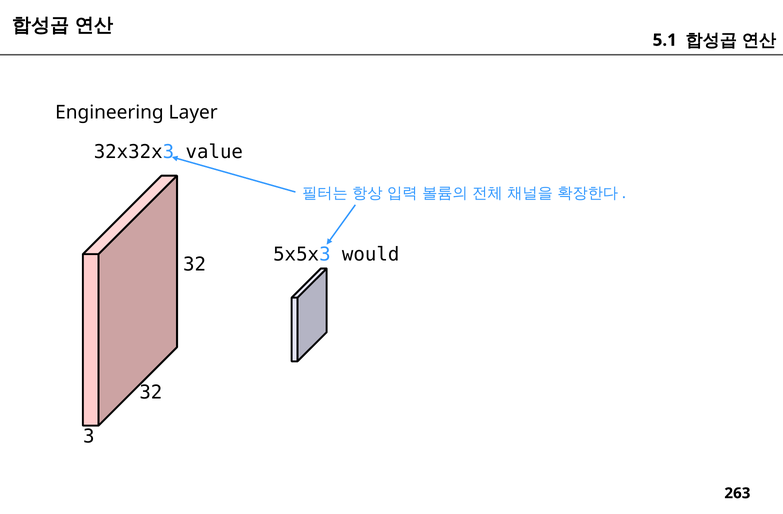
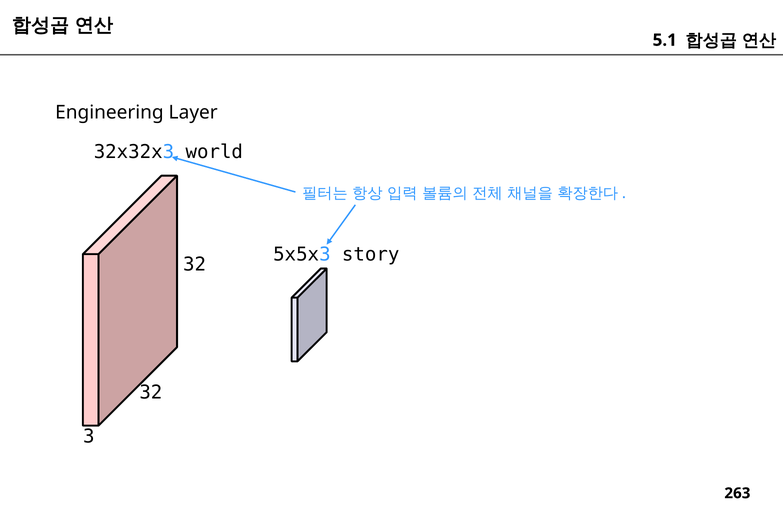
value: value -> world (214, 152)
would: would -> story (371, 255)
